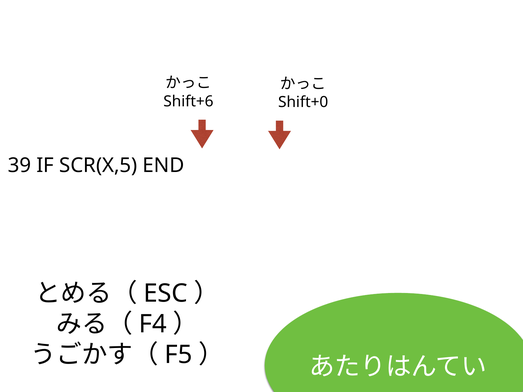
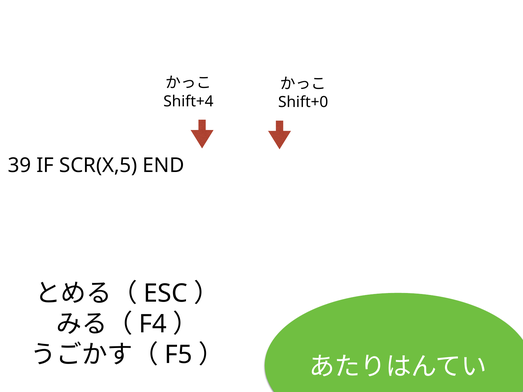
Shift+6: Shift+6 -> Shift+4 (188, 101)
